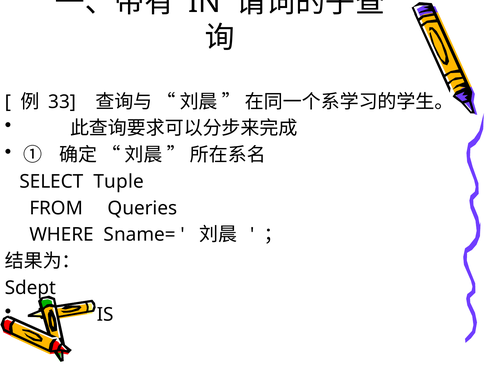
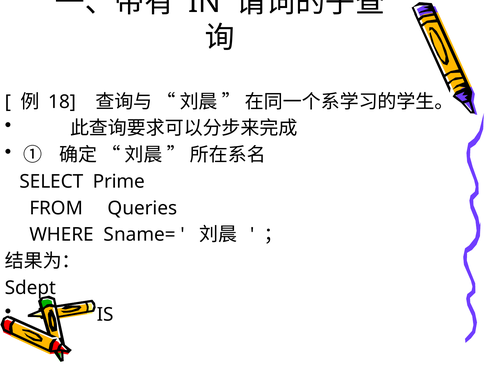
33: 33 -> 18 (62, 102)
Tuple: Tuple -> Prime (119, 182)
